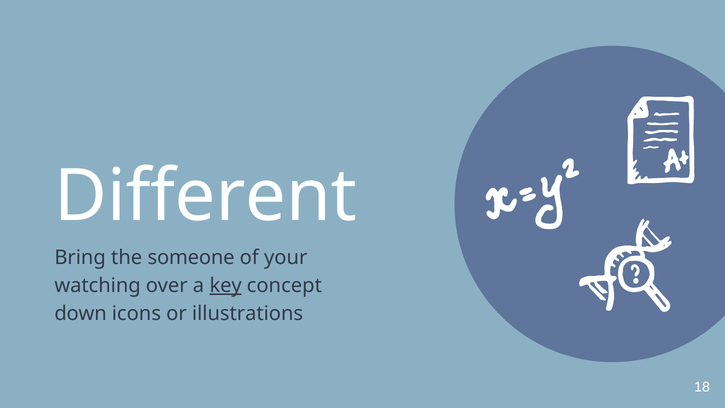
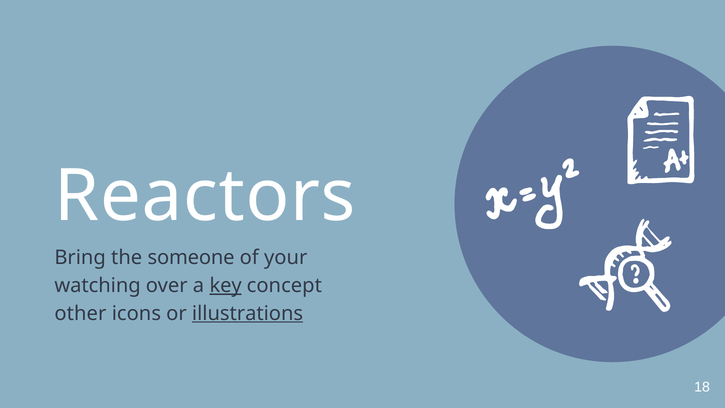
Different: Different -> Reactors (205, 196)
down: down -> other (80, 313)
illustrations underline: none -> present (248, 313)
